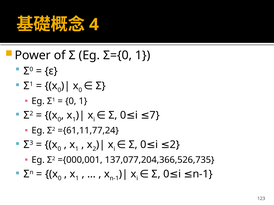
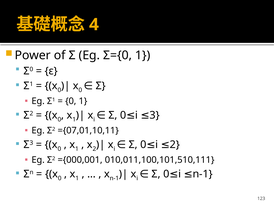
7: 7 -> 3 (155, 116)
={61,11,77,24: ={61,11,77,24 -> ={07,01,10,11 (88, 131)
137,077,204,366,526,735: 137,077,204,366,526,735 -> 010,011,100,101,510,111 (160, 160)
